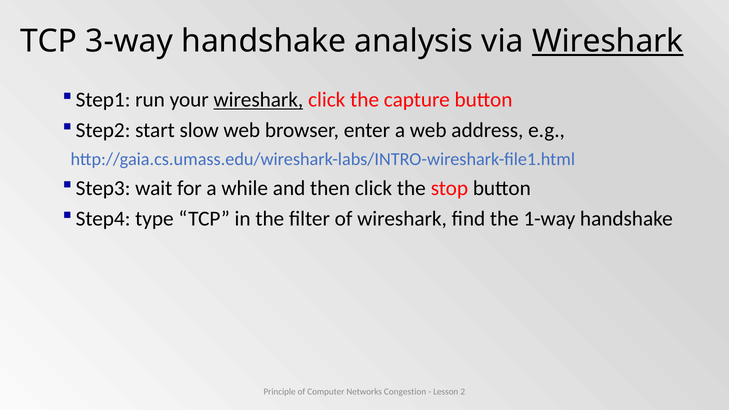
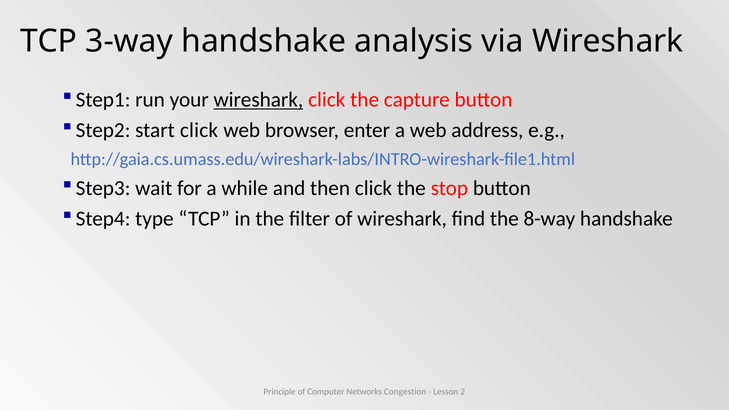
Wireshark underline: present -> none (608, 41)
start slow: slow -> click (199, 130)
1-way: 1-way -> 8-way (549, 219)
